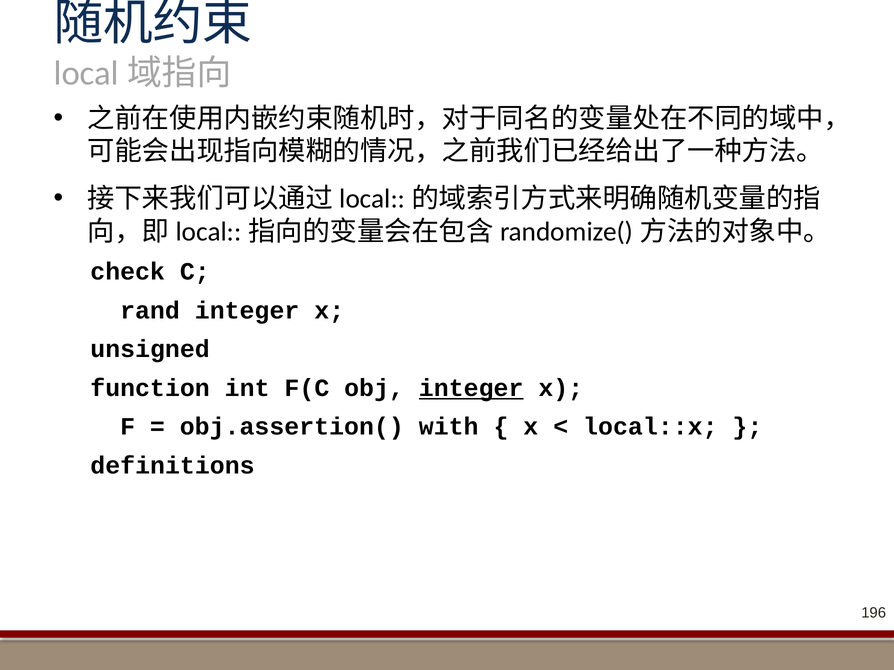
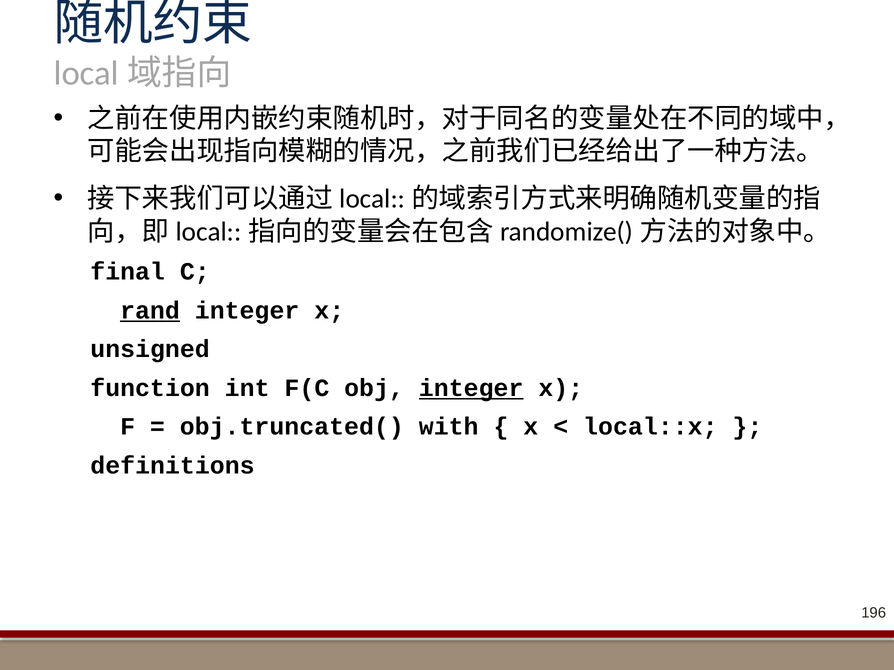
check: check -> final (128, 272)
rand underline: none -> present (150, 311)
obj.assertion(: obj.assertion( -> obj.truncated( (292, 427)
